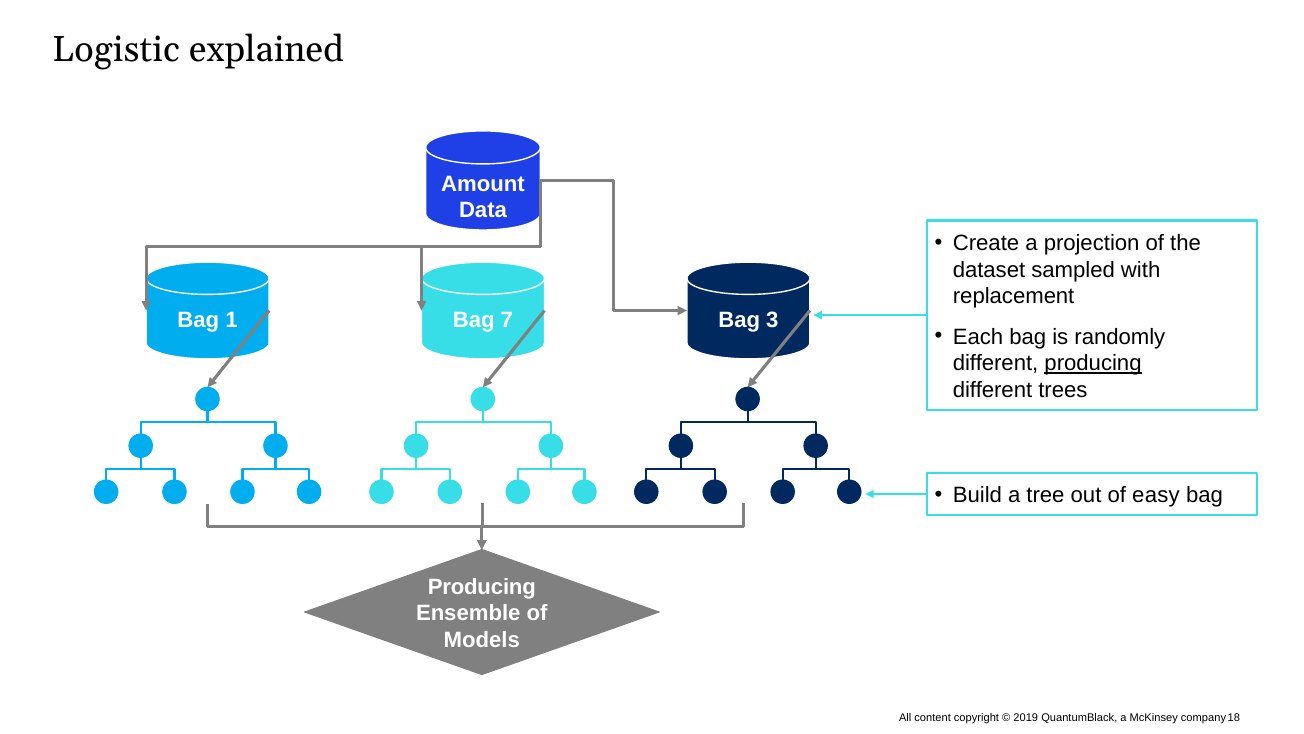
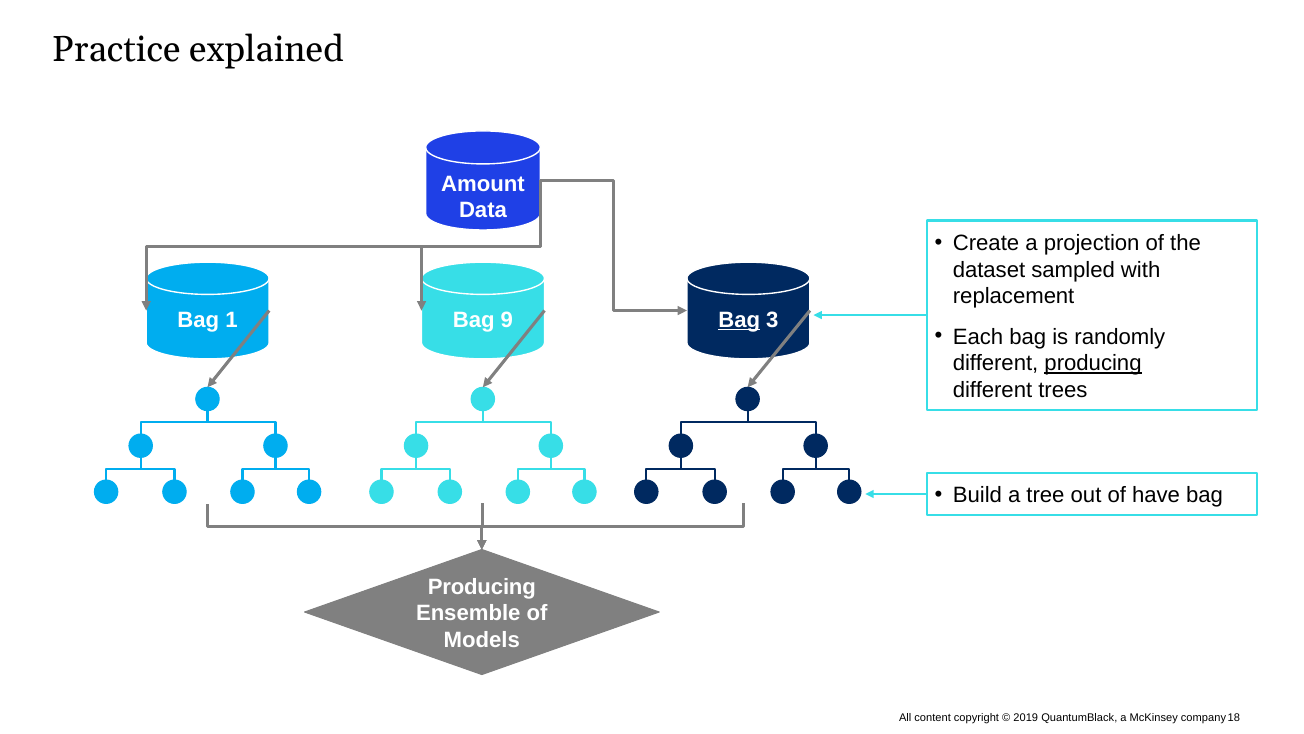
Logistic: Logistic -> Practice (116, 49)
7: 7 -> 9 (507, 320)
Bag underline: none -> present (739, 320)
easy: easy -> have (1156, 495)
